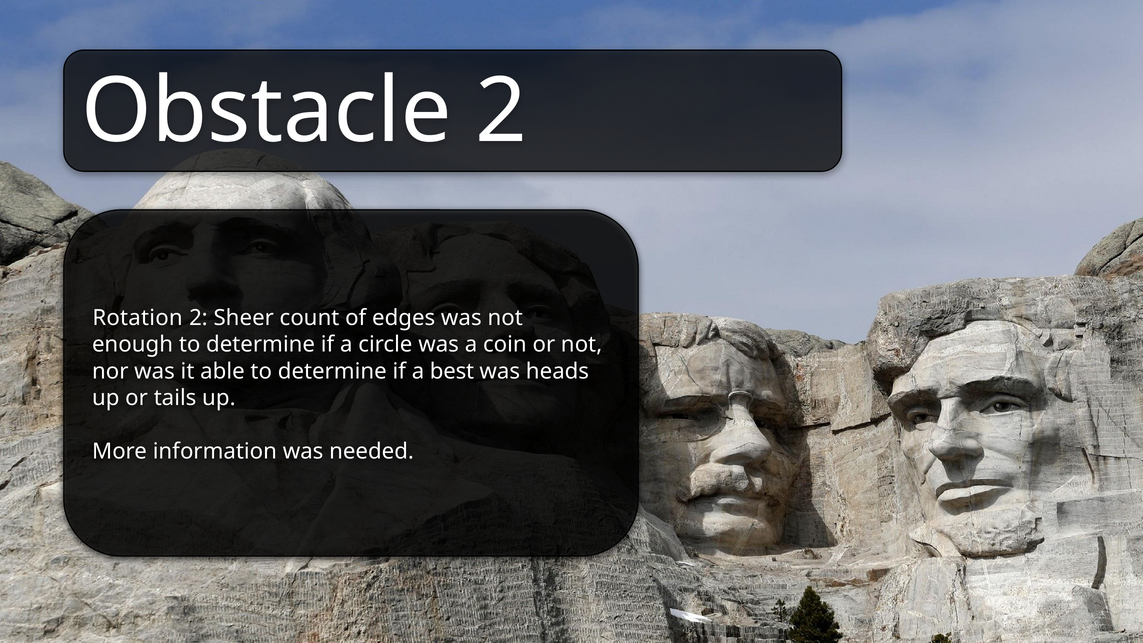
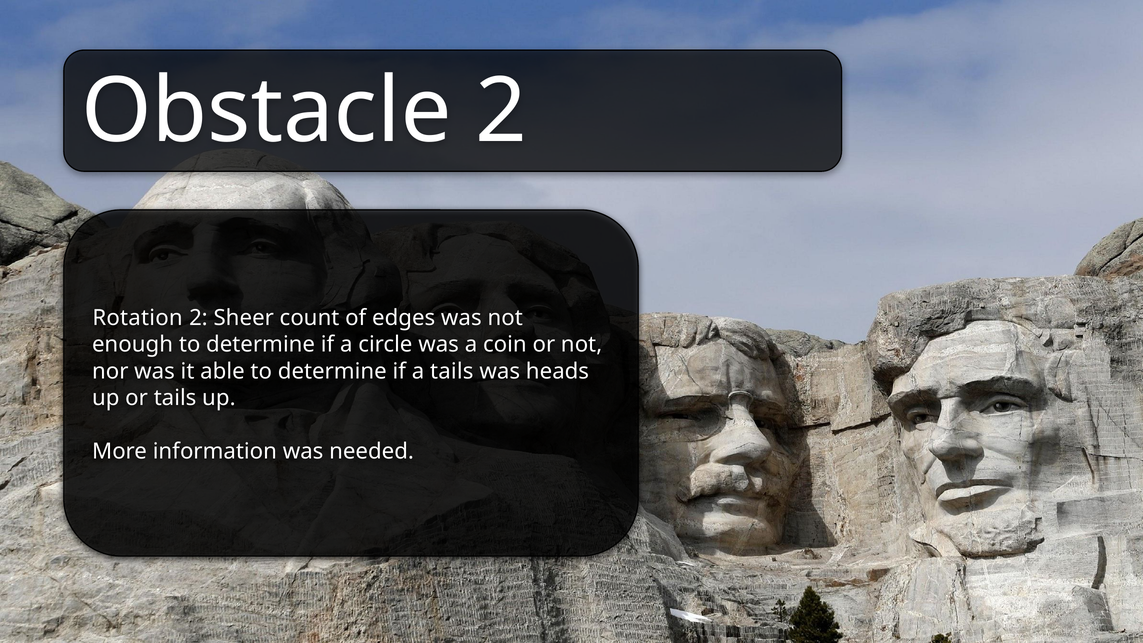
a best: best -> tails (452, 371)
